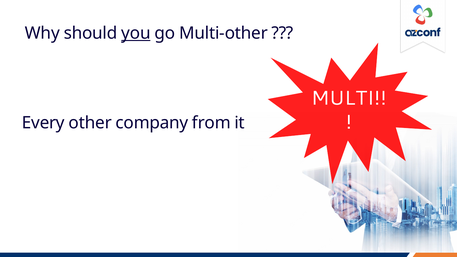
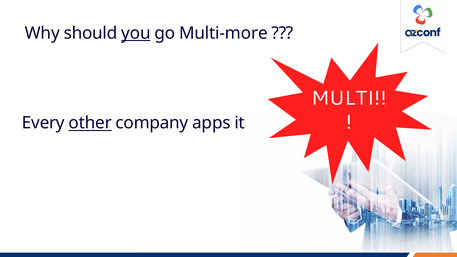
Multi-other: Multi-other -> Multi-more (223, 33)
other underline: none -> present (90, 123)
from: from -> apps (211, 123)
